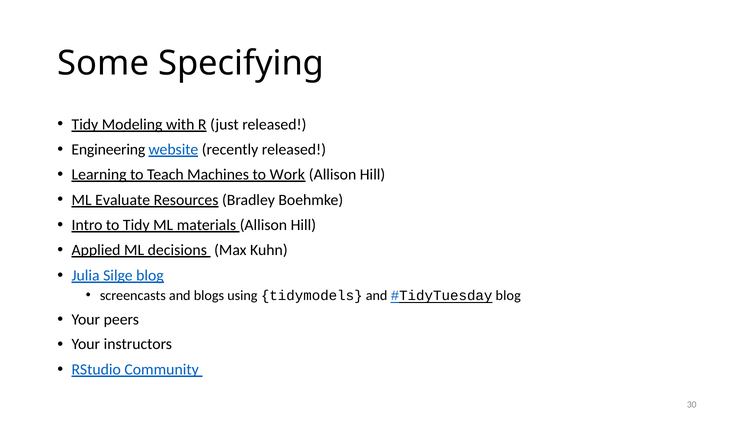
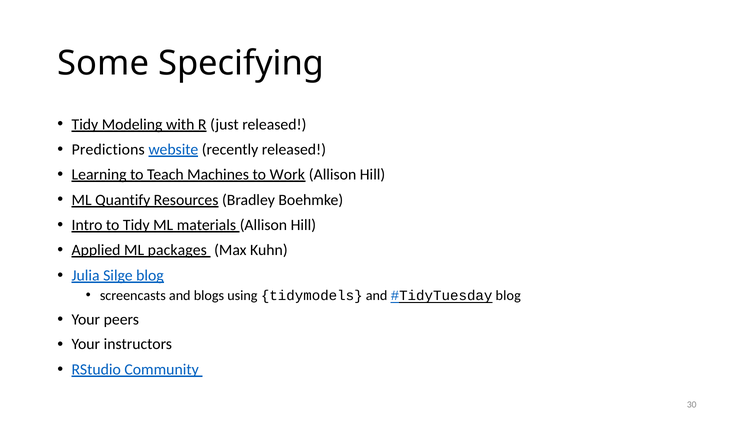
Engineering: Engineering -> Predictions (108, 150)
Evaluate: Evaluate -> Quantify (123, 200)
decisions: decisions -> packages (177, 250)
